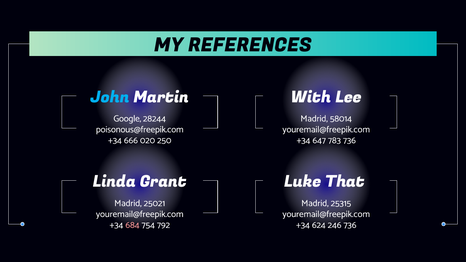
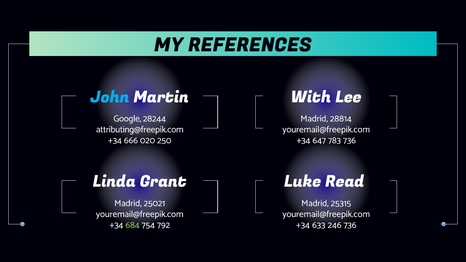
58014: 58014 -> 28814 (341, 119)
poisonous@freepik.com: poisonous@freepik.com -> attributing@freepik.com (140, 129)
That: That -> Read (345, 182)
684 colour: pink -> light green (132, 225)
624: 624 -> 633 (319, 225)
